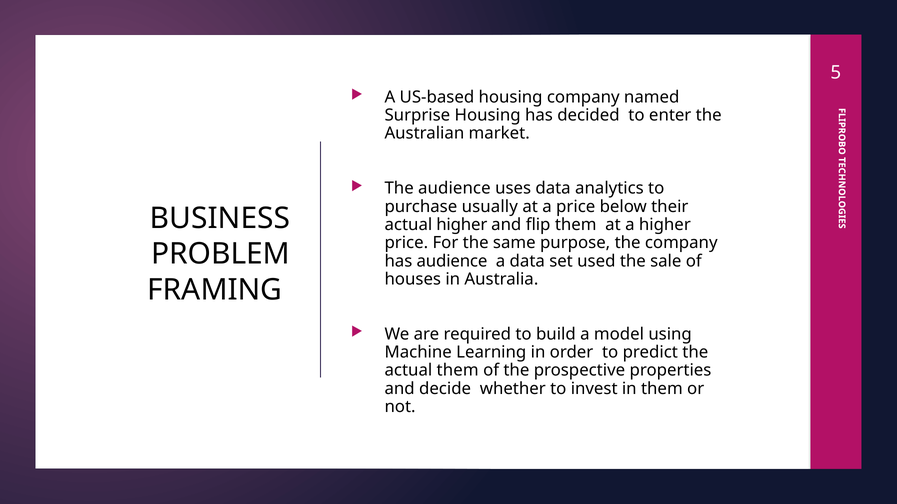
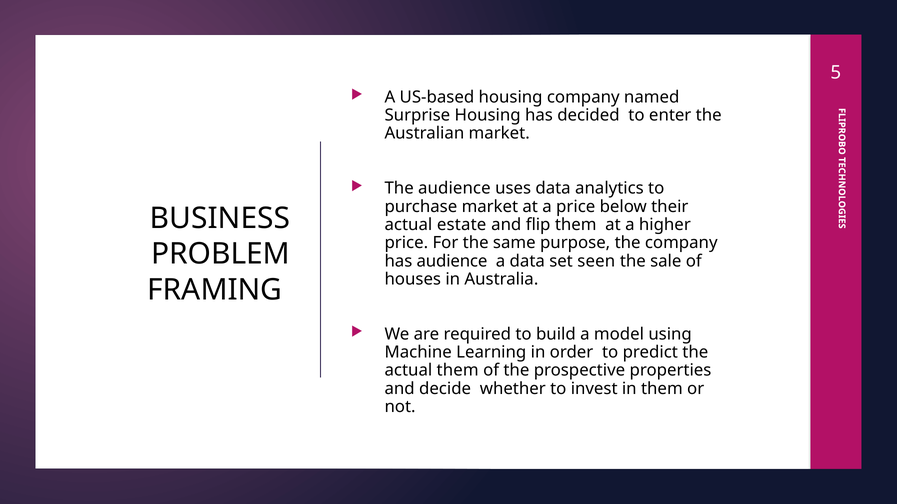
purchase usually: usually -> market (490, 207)
actual higher: higher -> estate (462, 225)
used: used -> seen (596, 261)
